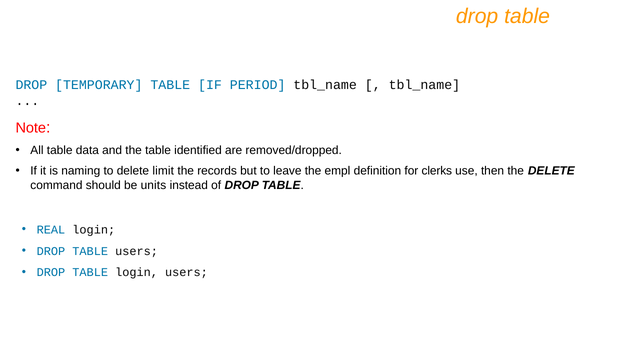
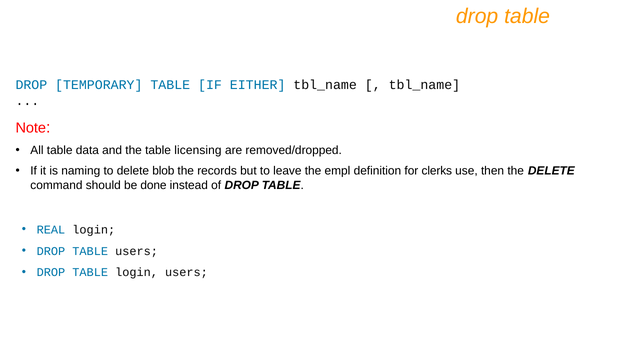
PERIOD: PERIOD -> EITHER (258, 85)
identified: identified -> licensing (198, 150)
limit: limit -> blob (163, 171)
units: units -> done (154, 185)
